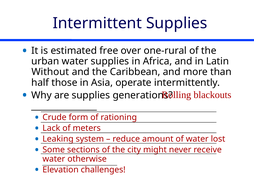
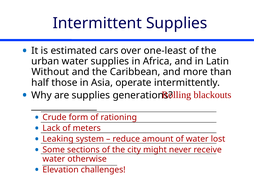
free: free -> cars (109, 51)
one-rural: one-rural -> one-least (165, 51)
